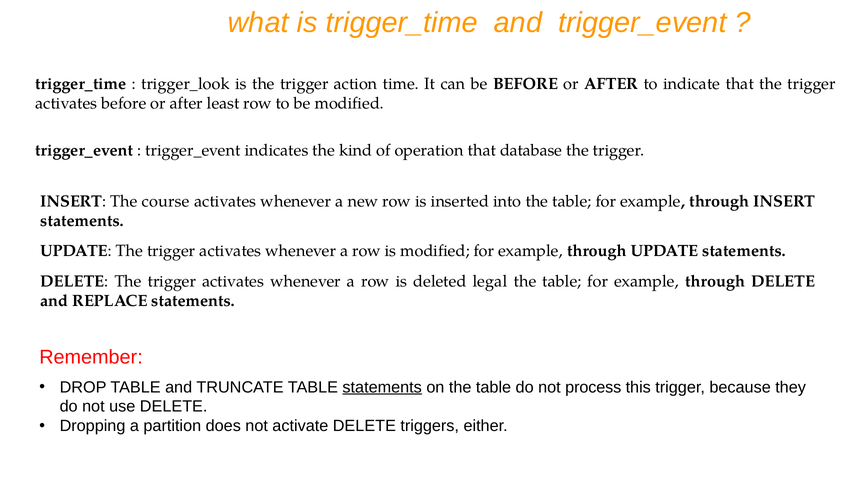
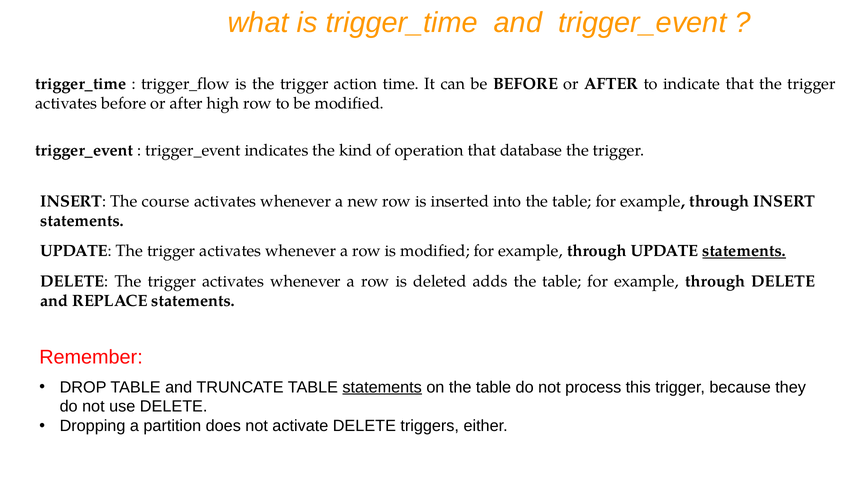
trigger_look: trigger_look -> trigger_flow (185, 84)
least: least -> high (223, 103)
statements underline: none -> present (744, 251)
legal: legal -> adds (490, 281)
